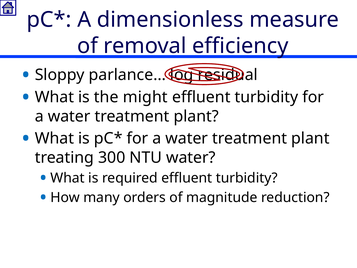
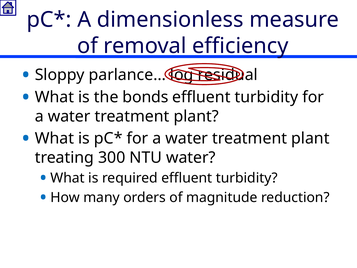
might: might -> bonds (145, 97)
